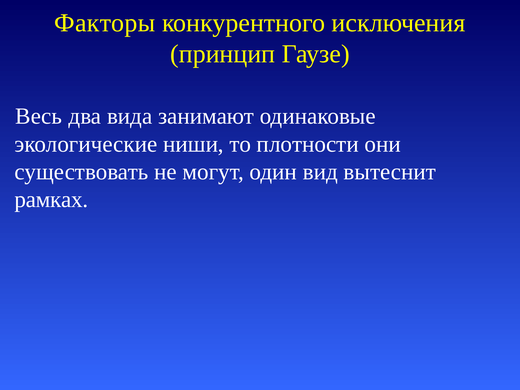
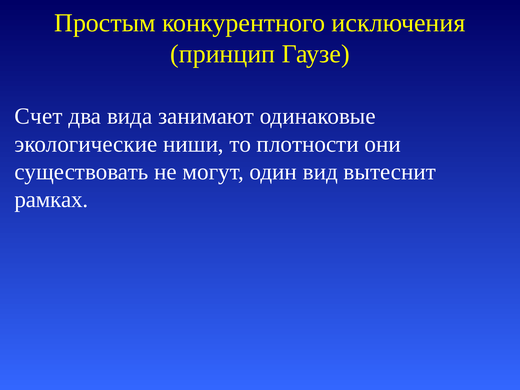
Факторы: Факторы -> Простым (105, 23)
Весь: Весь -> Счет (39, 116)
